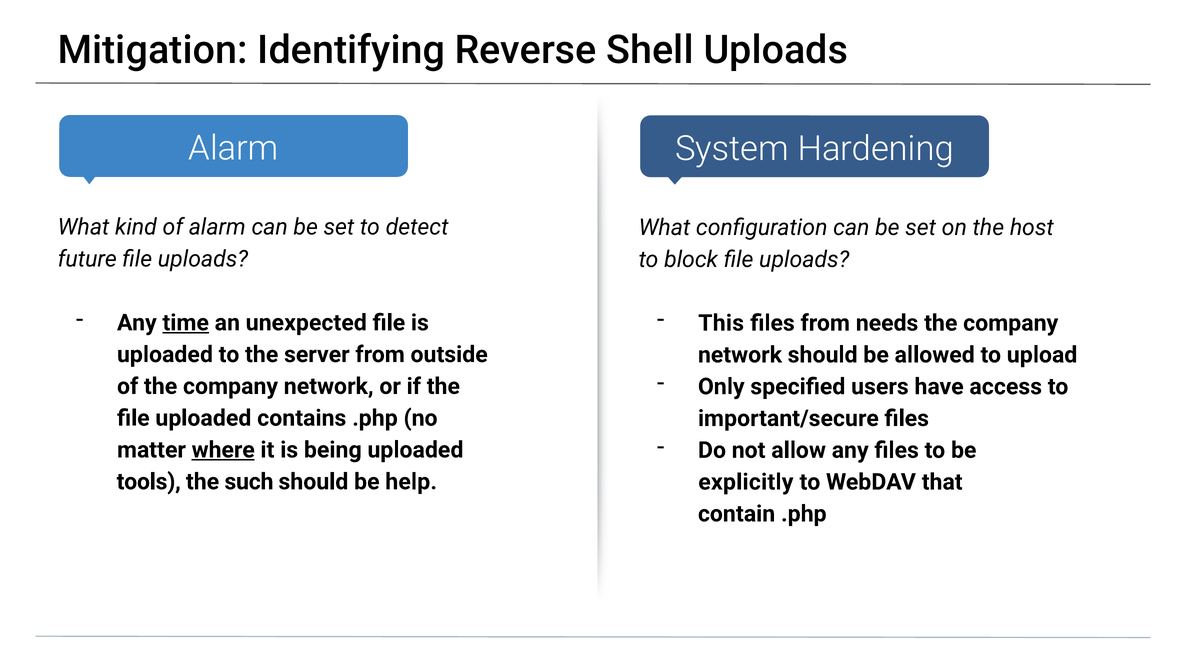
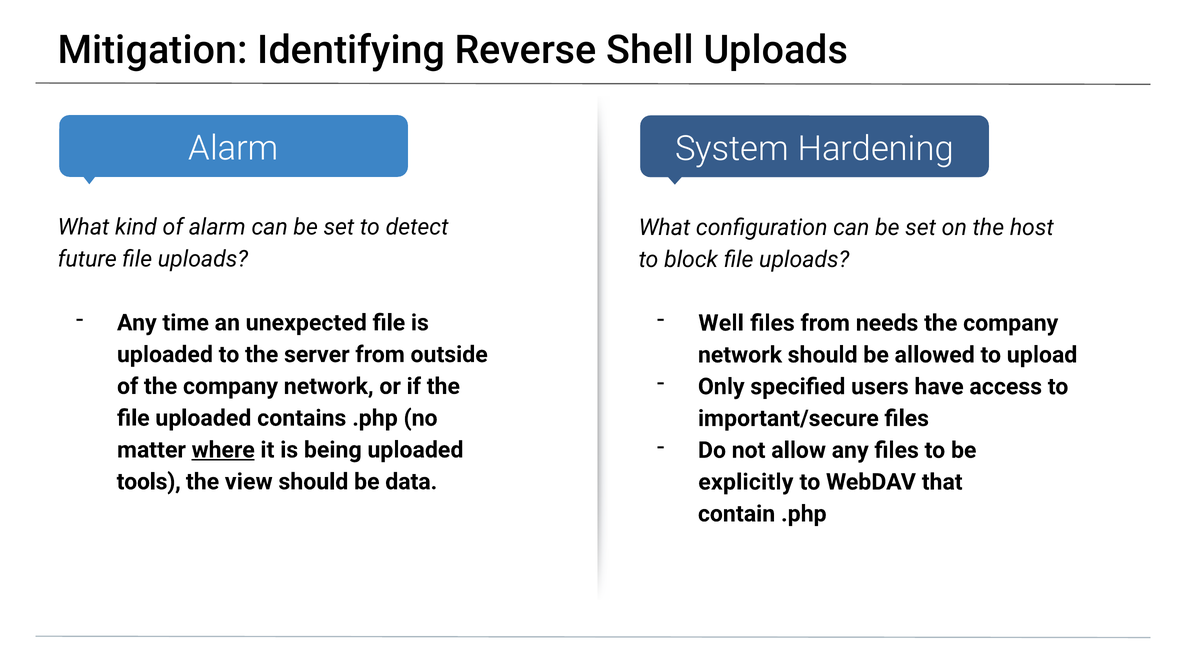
time underline: present -> none (186, 323)
This: This -> Well (721, 323)
such: such -> view (249, 482)
help: help -> data (411, 482)
